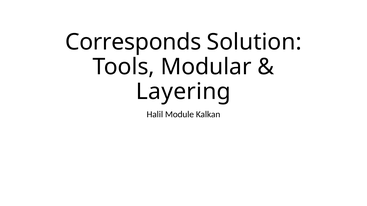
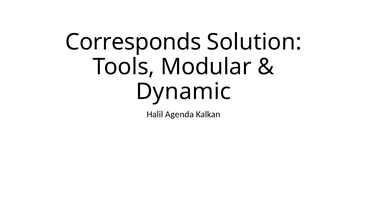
Layering: Layering -> Dynamic (183, 92)
Module: Module -> Agenda (179, 115)
